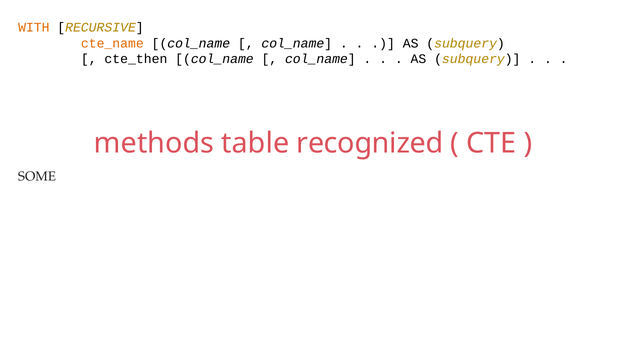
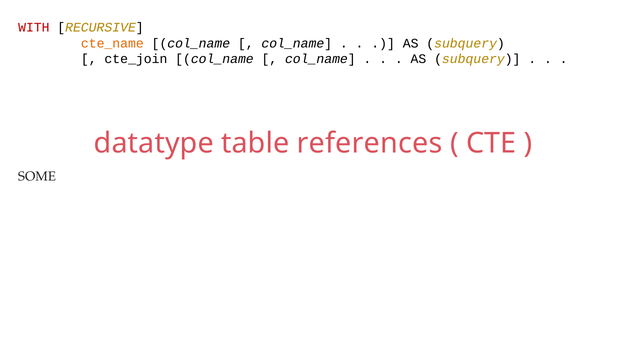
WITH colour: orange -> red (34, 28)
cte_then: cte_then -> cte_join (136, 59)
methods: methods -> datatype (154, 143)
recognized: recognized -> references (370, 143)
